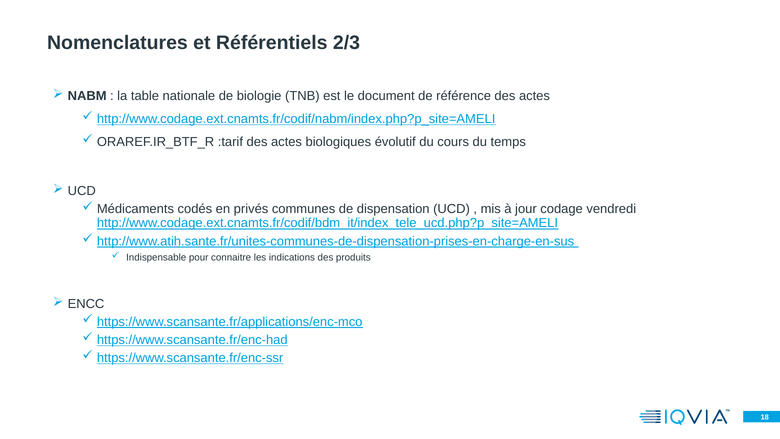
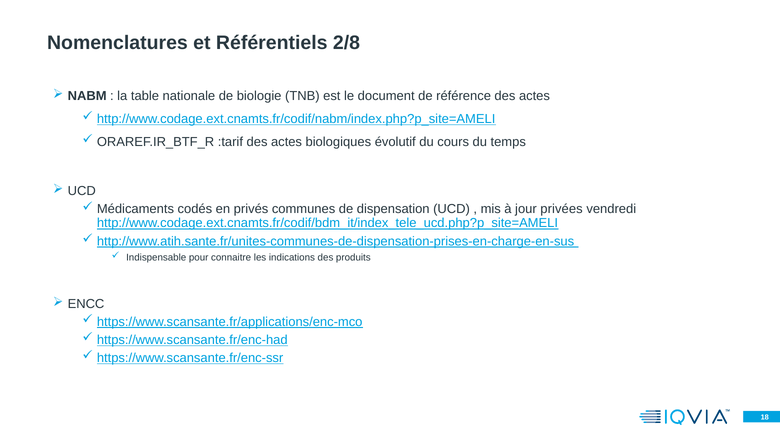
2/3: 2/3 -> 2/8 (346, 43)
codage: codage -> privées (562, 209)
